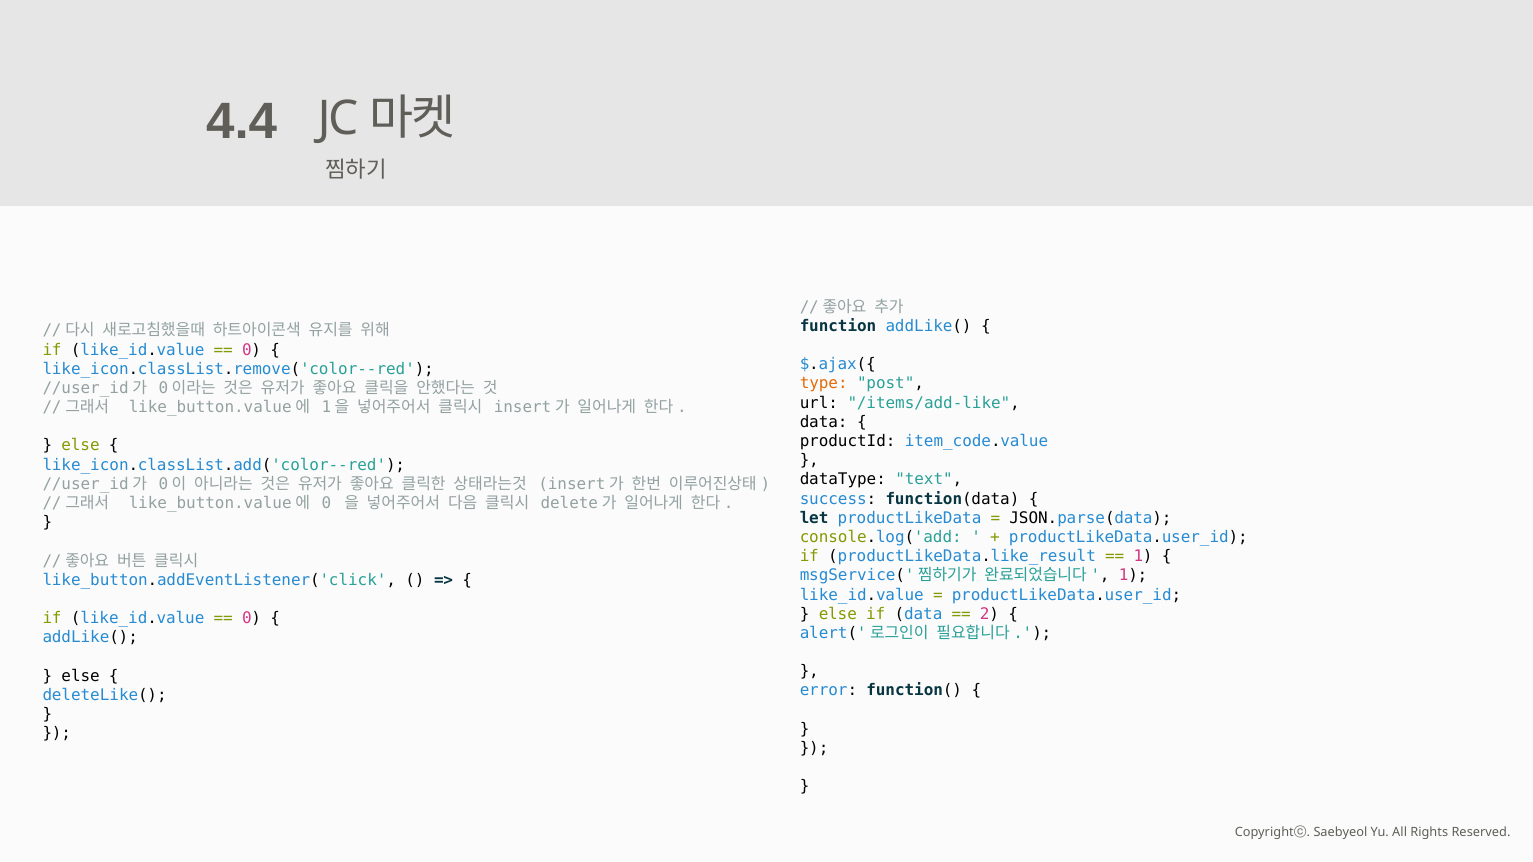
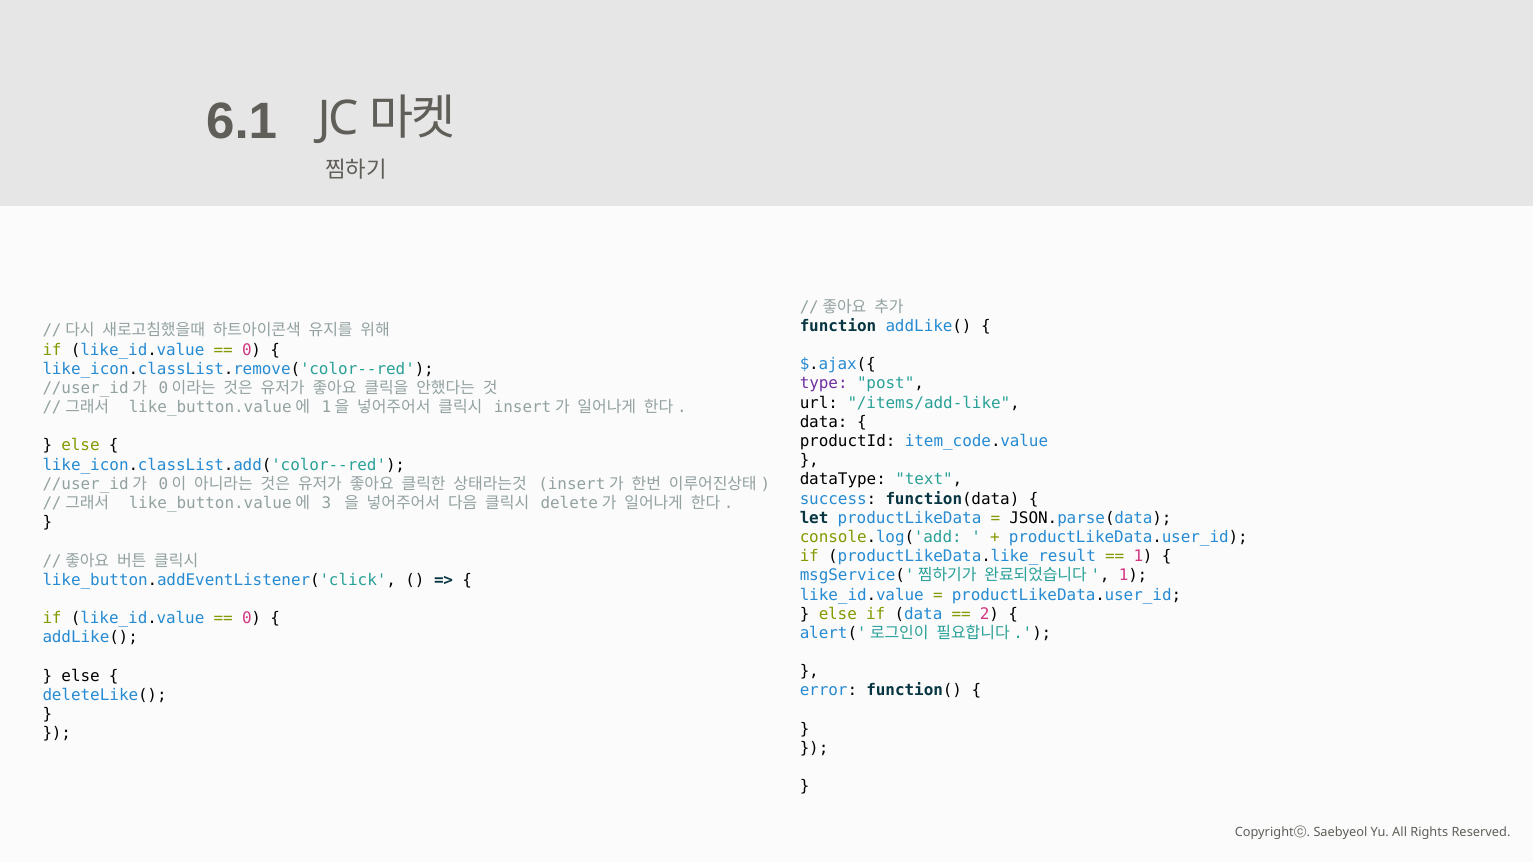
4.4: 4.4 -> 6.1 (242, 122)
type colour: orange -> purple (824, 384)
0: 0 -> 3 (326, 503)
